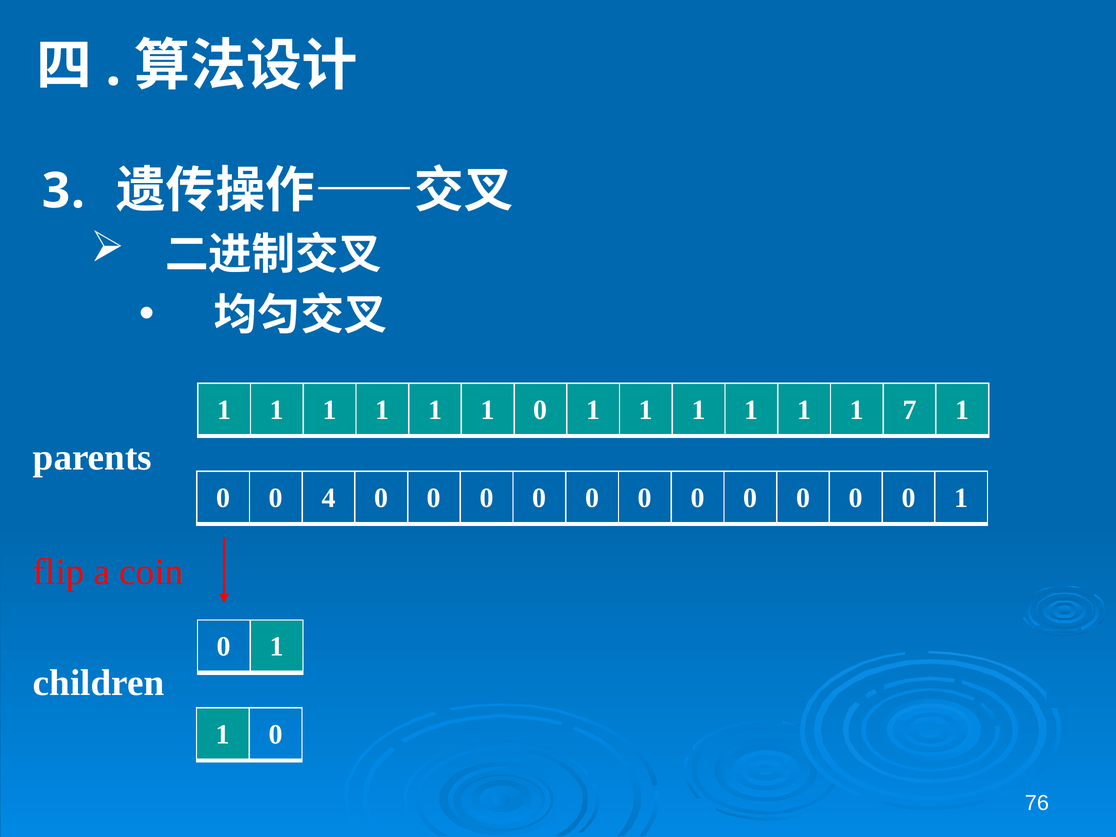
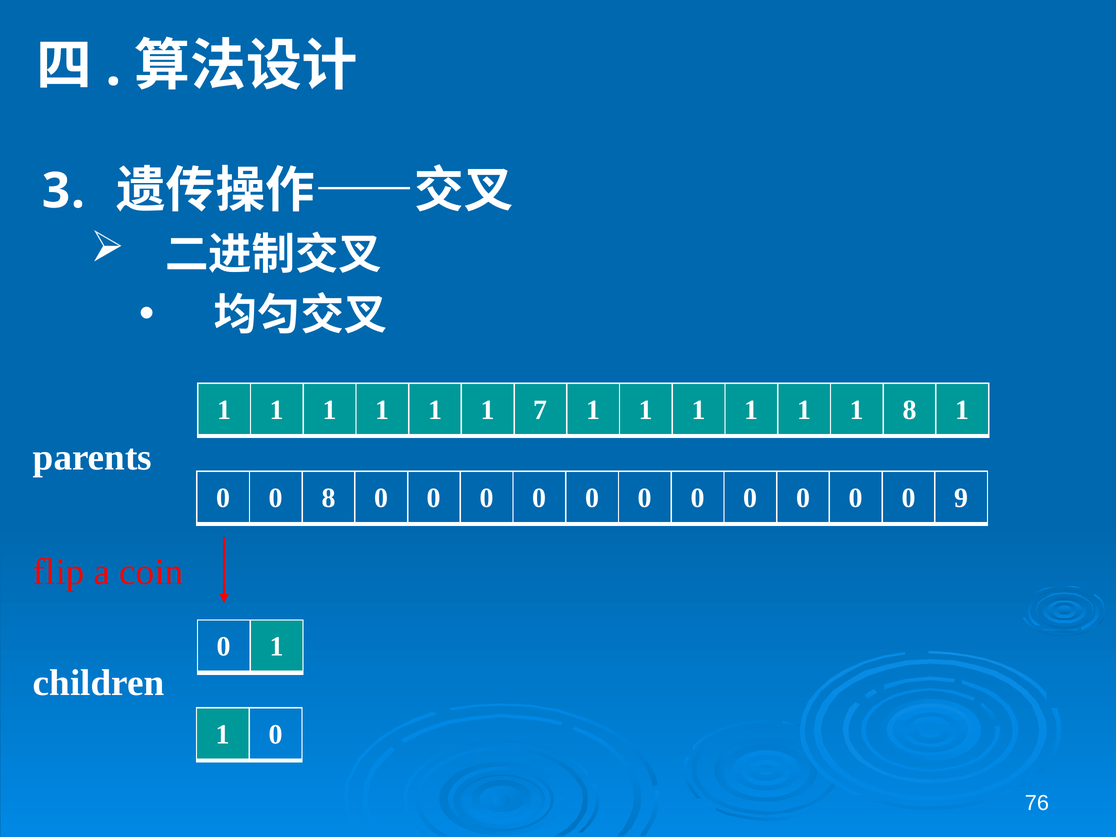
1 1 1 0: 0 -> 7 (540, 410)
1 7: 7 -> 8 (910, 410)
0 4: 4 -> 8 (329, 498)
0 0 1: 1 -> 9 (961, 498)
